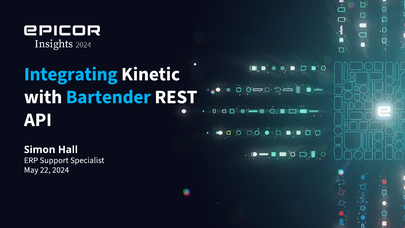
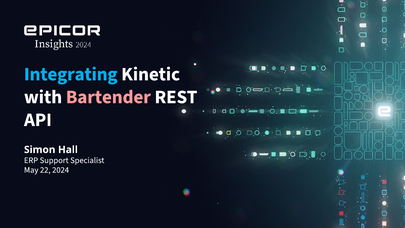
Bartender colour: light blue -> pink (108, 97)
